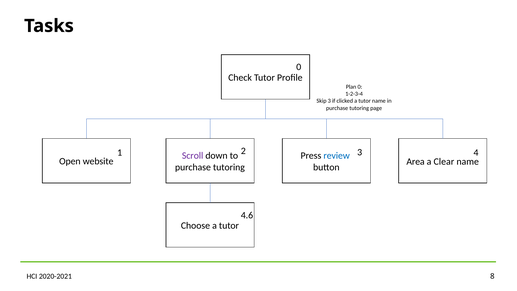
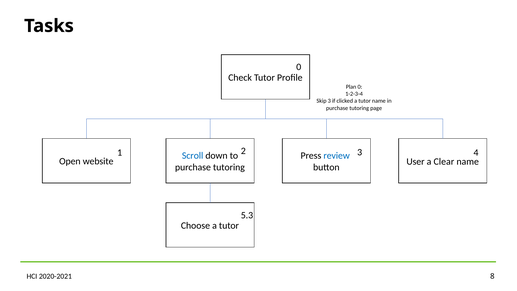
Scroll colour: purple -> blue (193, 155)
Area: Area -> User (416, 161)
4.6: 4.6 -> 5.3 (247, 215)
